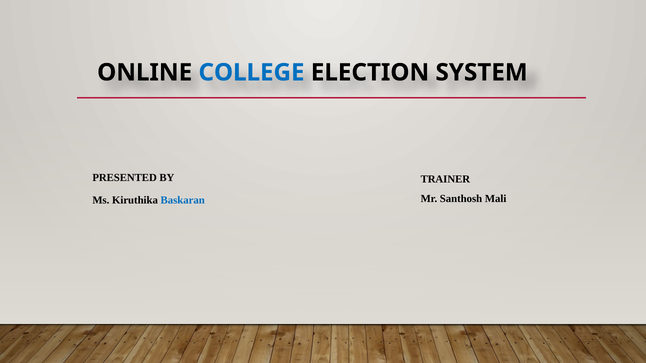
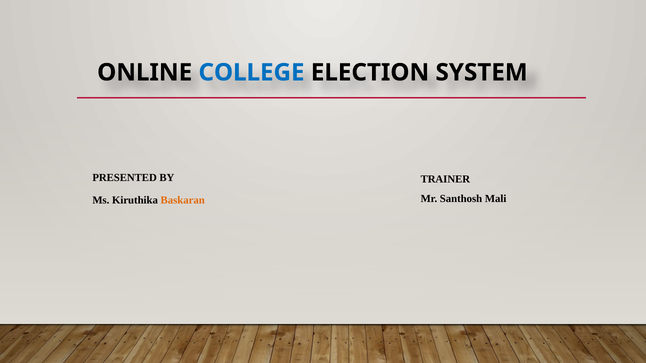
Baskaran colour: blue -> orange (183, 200)
